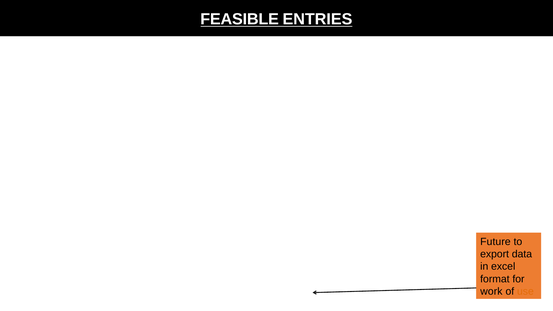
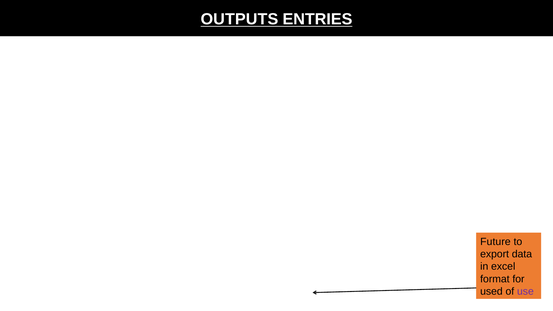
FEASIBLE: FEASIBLE -> OUTPUTS (239, 19)
work: work -> used (491, 291)
use colour: orange -> purple (525, 291)
